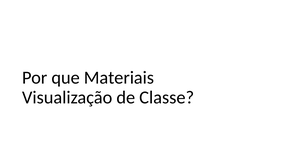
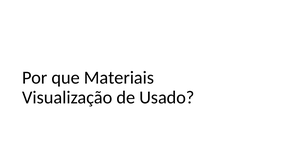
Classe: Classe -> Usado (167, 97)
